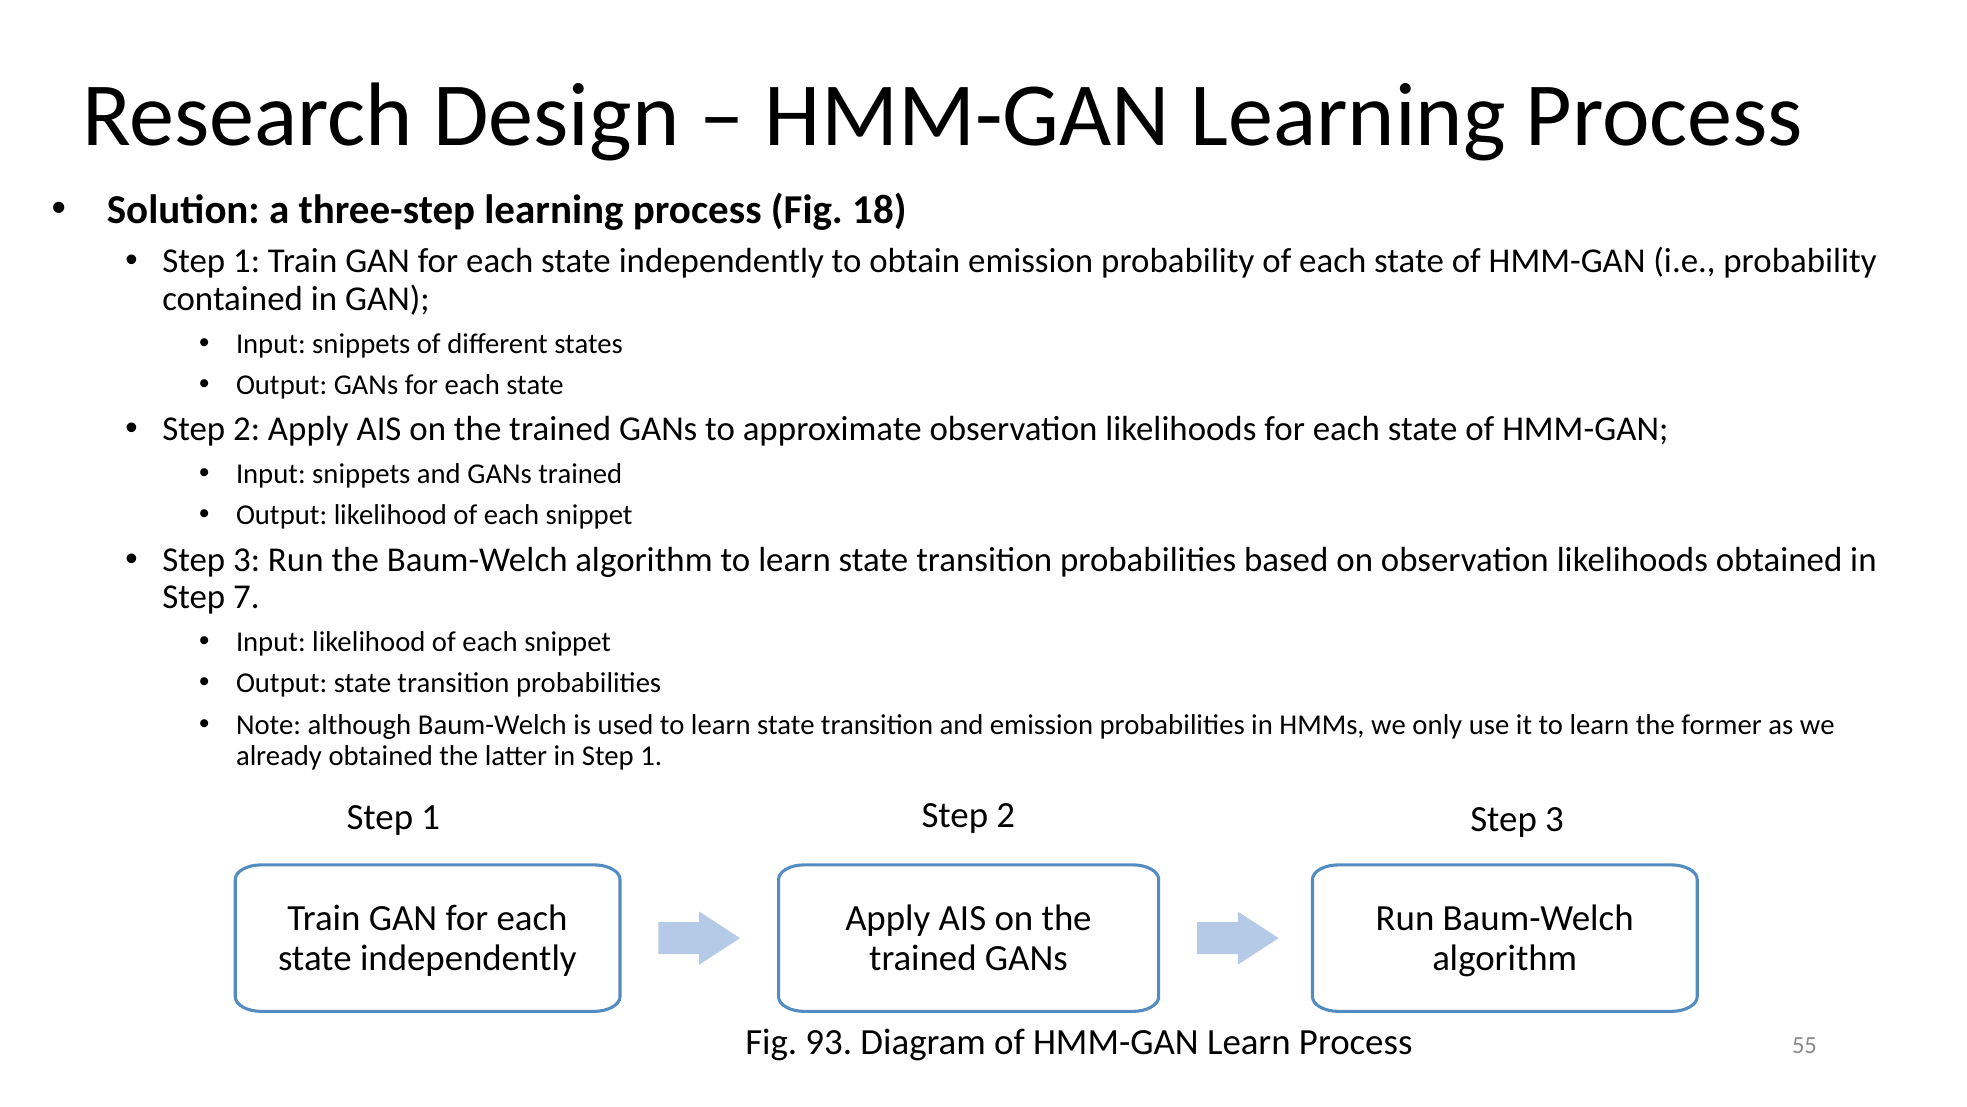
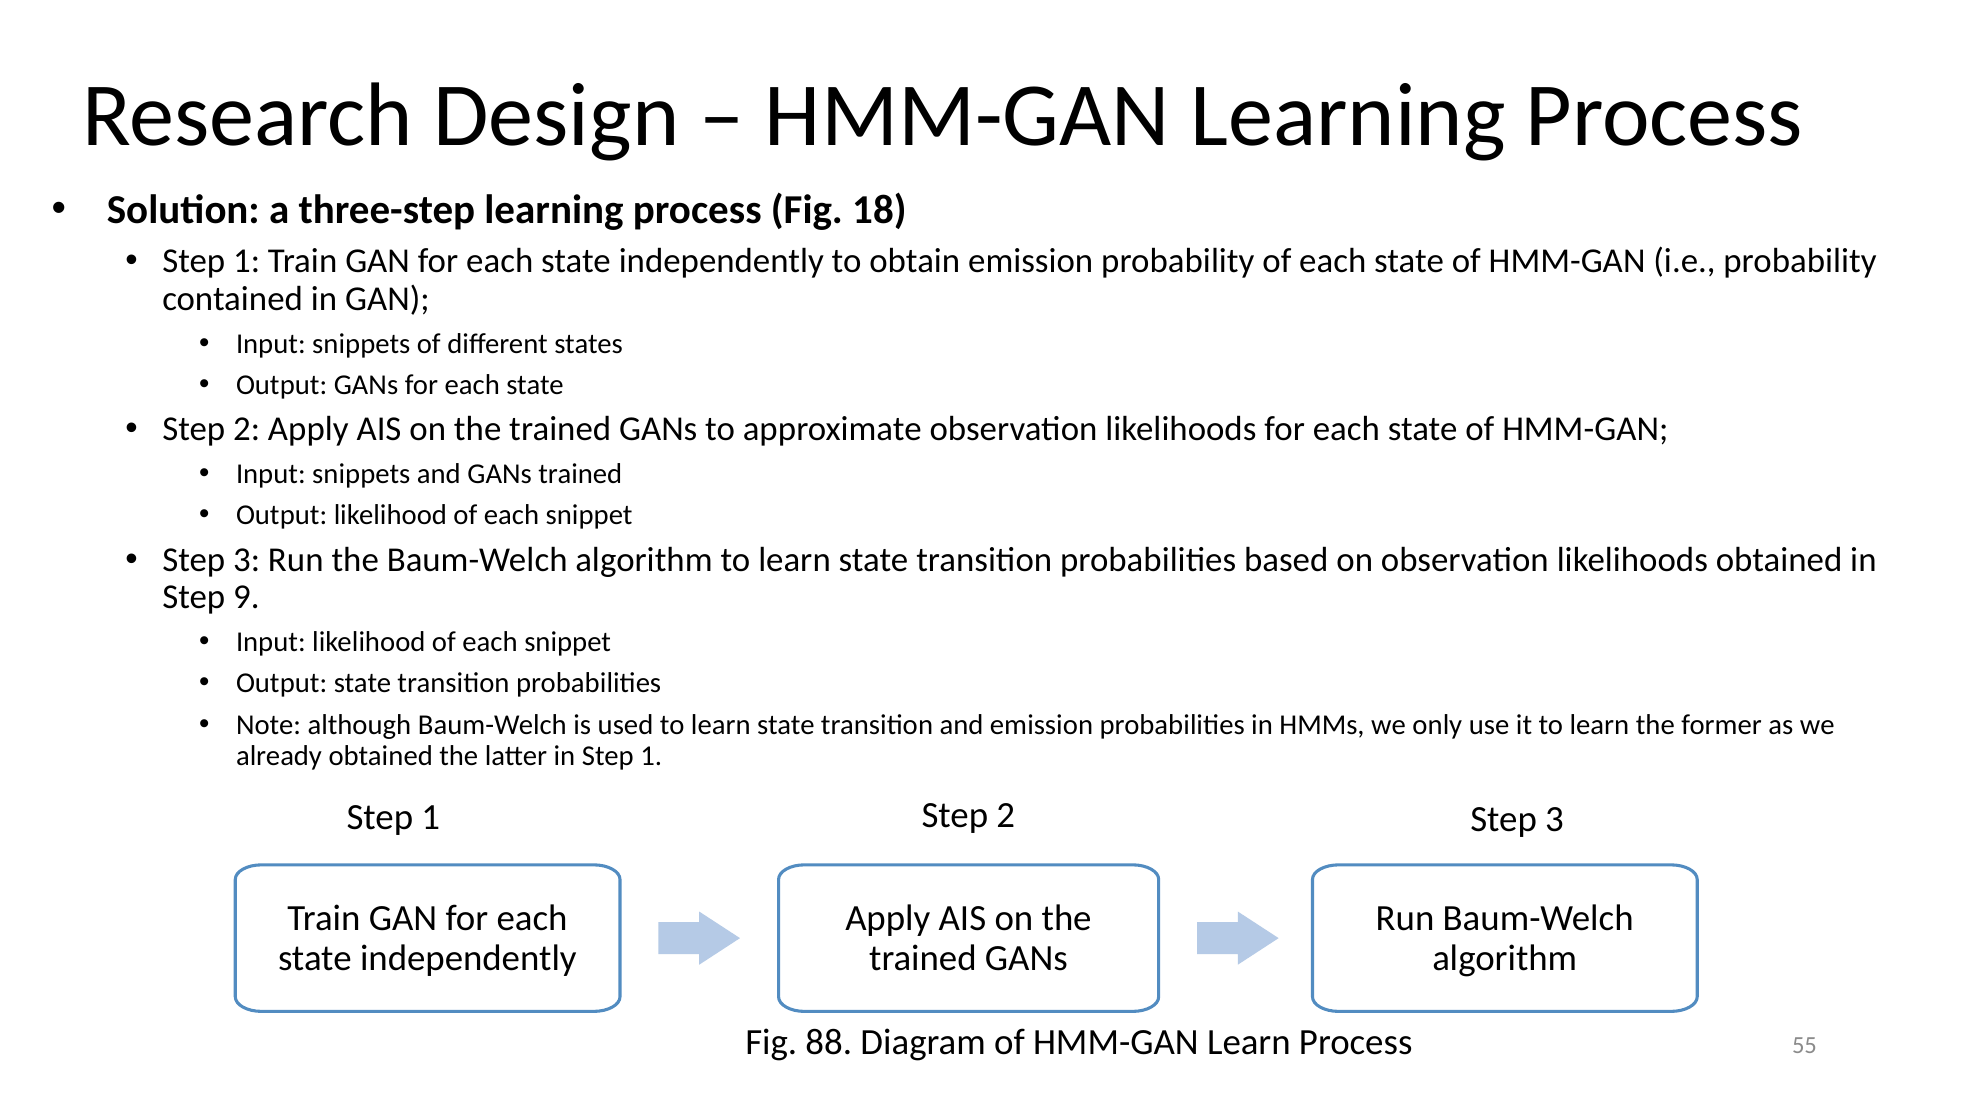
7: 7 -> 9 (246, 597)
93: 93 -> 88 (829, 1041)
